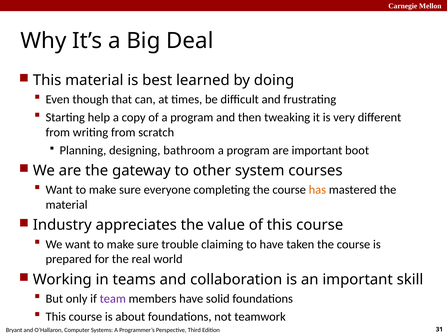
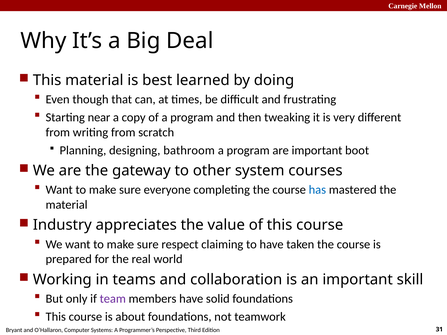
help: help -> near (99, 117)
has colour: orange -> blue (317, 190)
trouble: trouble -> respect (180, 245)
